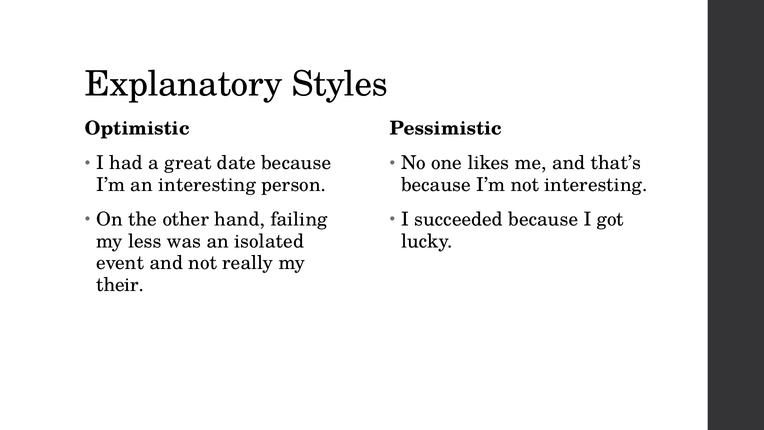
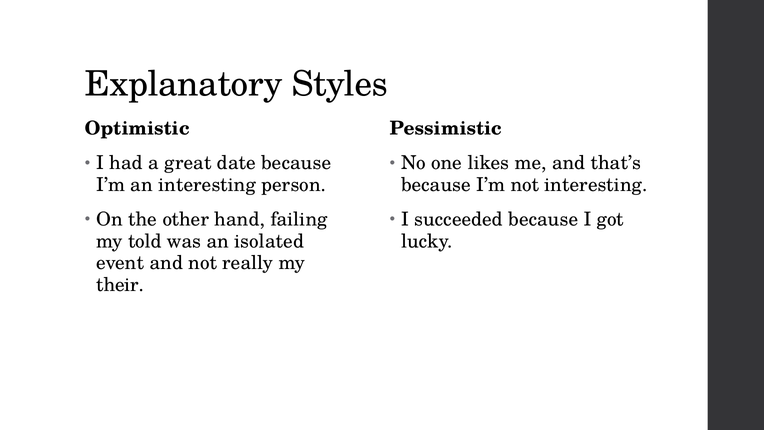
less: less -> told (145, 241)
